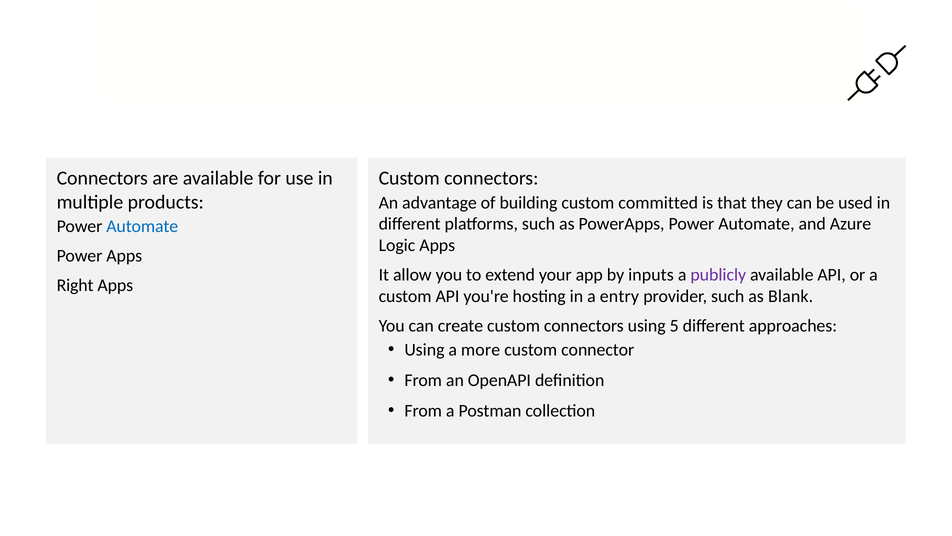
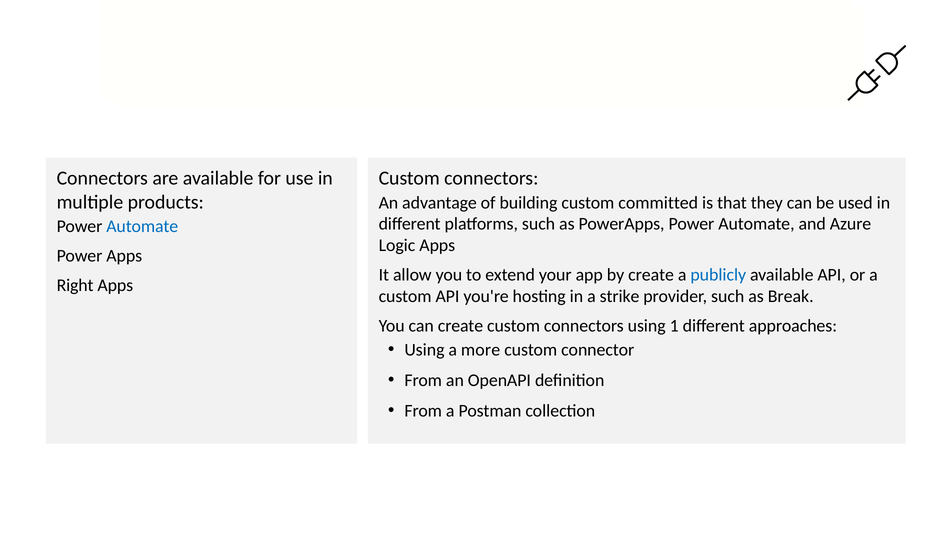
by inputs: inputs -> create (651, 275)
publicly colour: purple -> blue (718, 275)
entry: entry -> strike (620, 296)
Blank: Blank -> Break (791, 296)
5: 5 -> 1 (674, 325)
